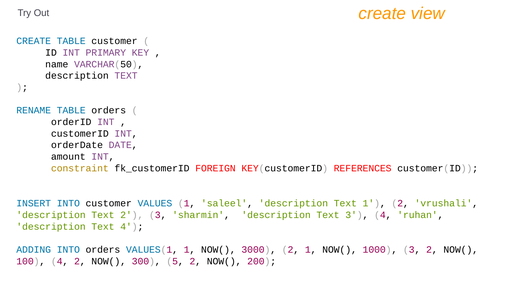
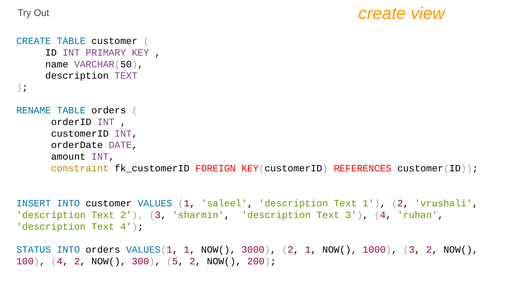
ADDING: ADDING -> STATUS (34, 249)
